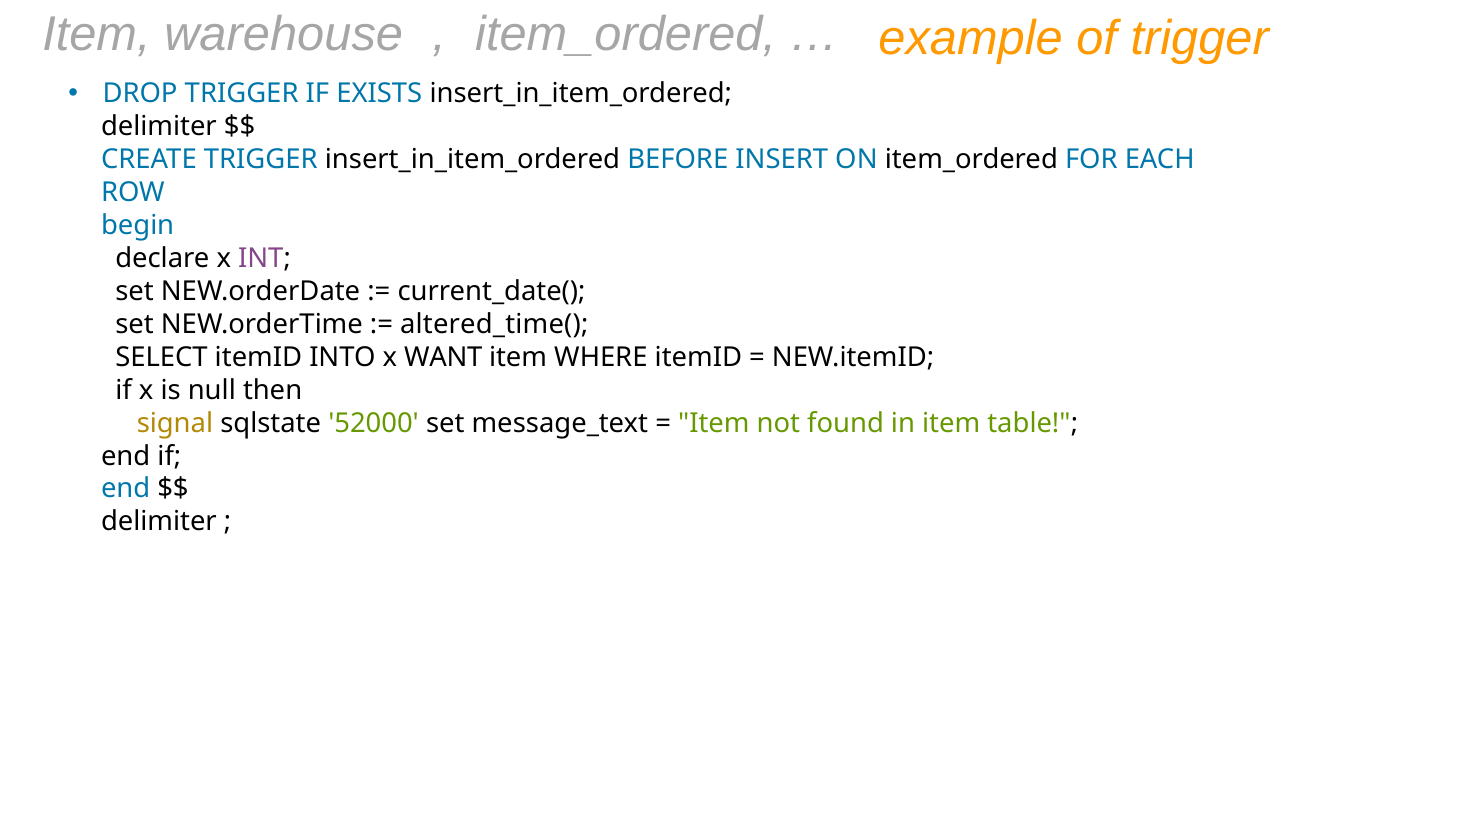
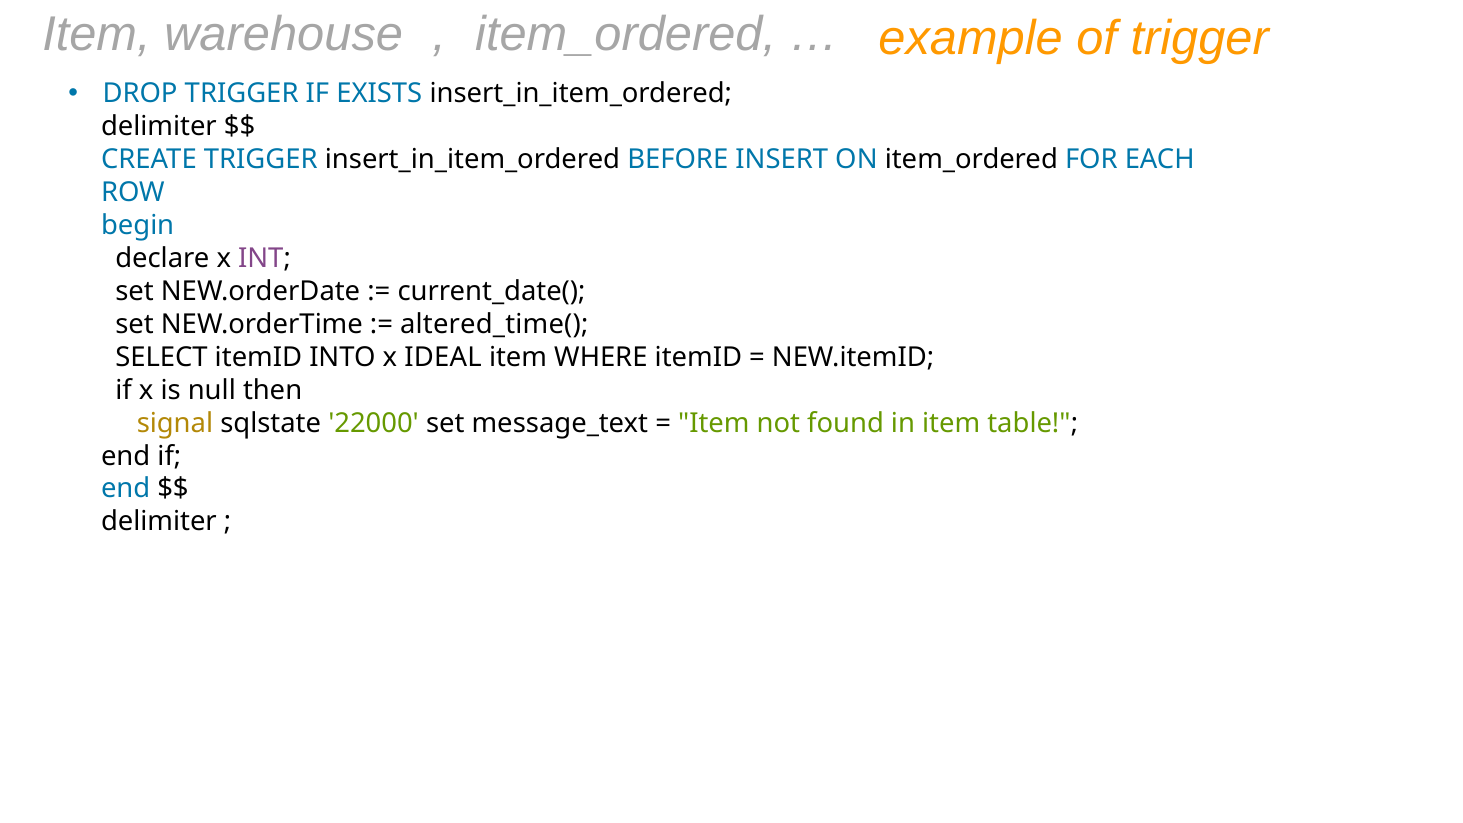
WANT: WANT -> IDEAL (443, 357)
52000: 52000 -> 22000 (374, 423)
